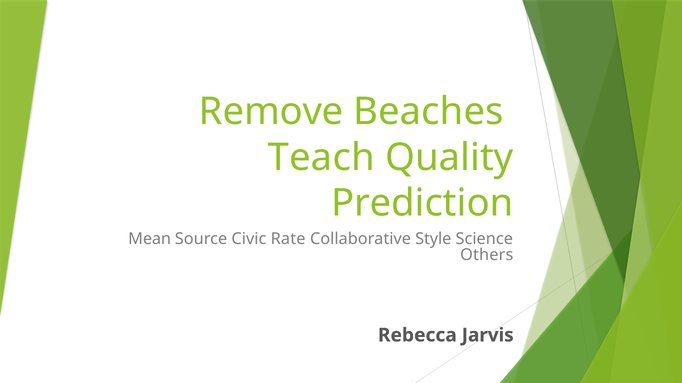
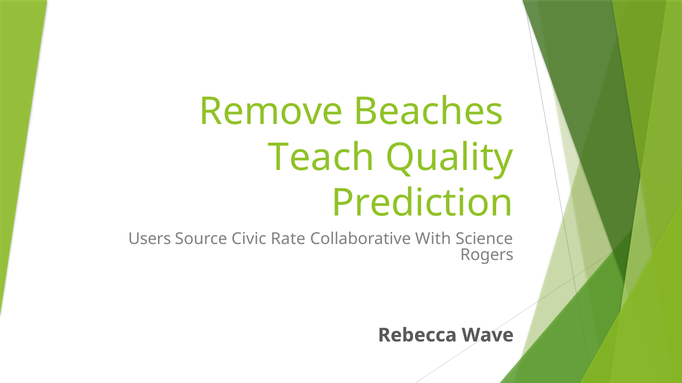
Mean: Mean -> Users (150, 239)
Style: Style -> With (433, 239)
Others: Others -> Rogers (487, 255)
Jarvis: Jarvis -> Wave (488, 336)
